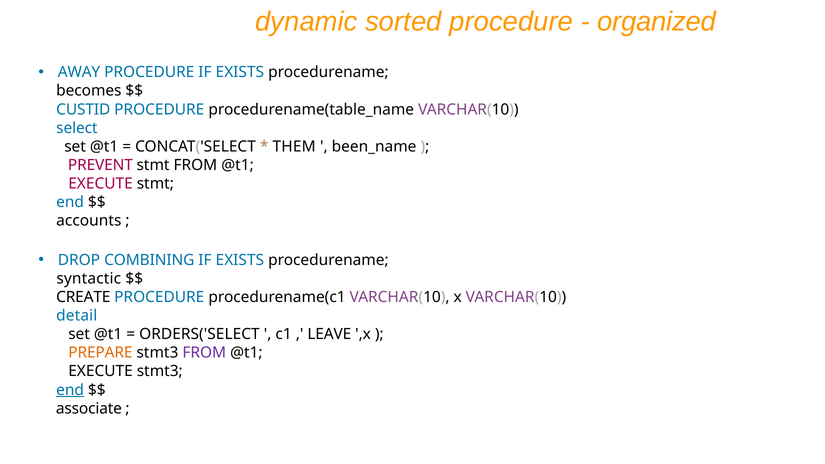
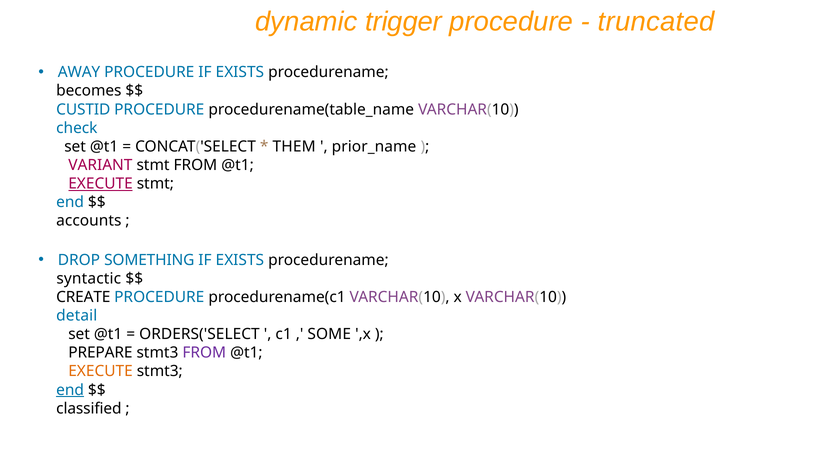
sorted: sorted -> trigger (404, 21)
organized: organized -> truncated (656, 21)
select: select -> check (77, 128)
been_name: been_name -> prior_name (374, 147)
PREVENT: PREVENT -> VARIANT (100, 165)
EXECUTE underline: none -> present (101, 184)
COMBINING: COMBINING -> SOMETHING (149, 260)
LEAVE: LEAVE -> SOME (329, 334)
PREPARE colour: orange -> black (100, 353)
EXECUTE colour: black -> orange (101, 371)
associate: associate -> classified (89, 409)
